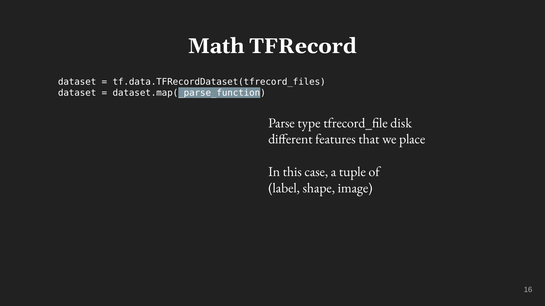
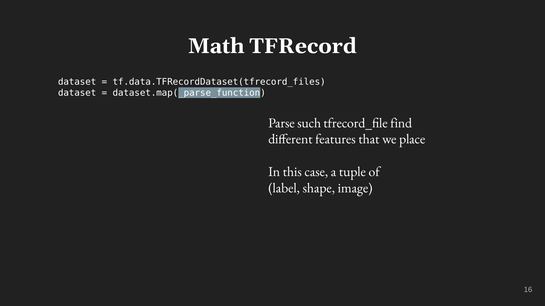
type: type -> such (309, 123)
disk: disk -> find (401, 123)
